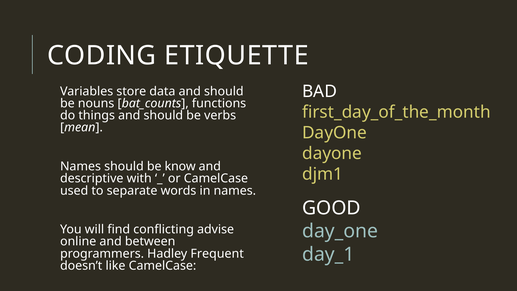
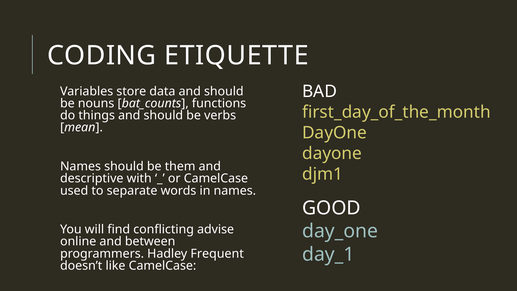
know: know -> them (180, 166)
